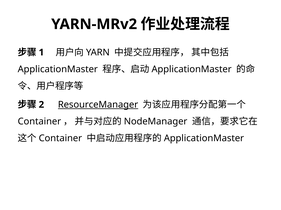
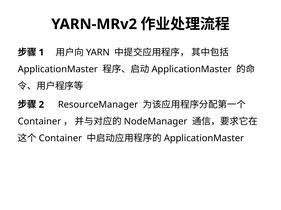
ResourceManager underline: present -> none (98, 105)
